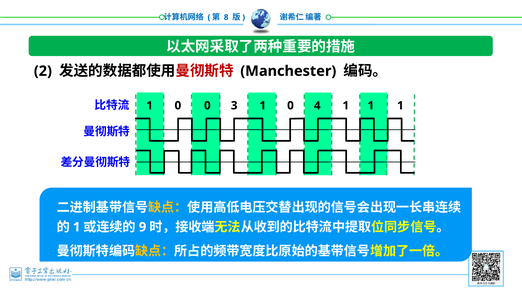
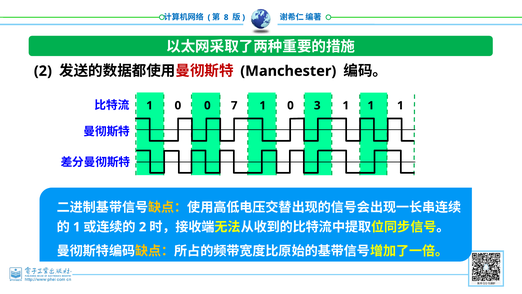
3: 3 -> 7 (234, 105)
4: 4 -> 3 (317, 105)
9: 9 -> 2 (143, 227)
